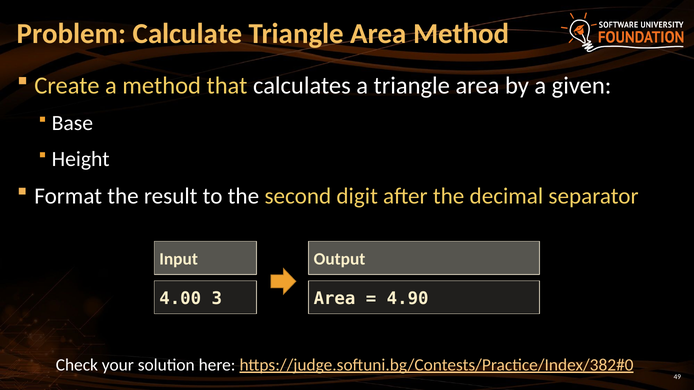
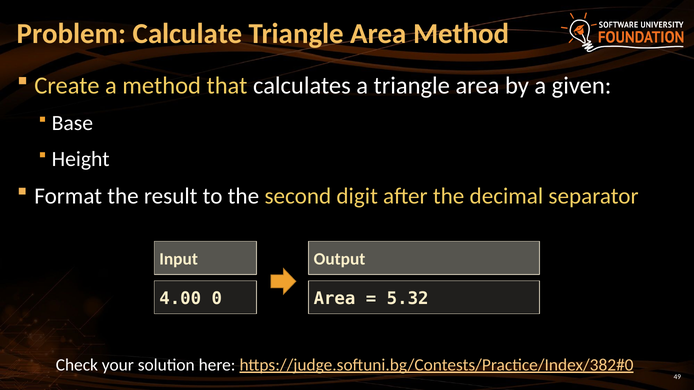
3: 3 -> 0 (217, 299)
4.90: 4.90 -> 5.32 (408, 299)
